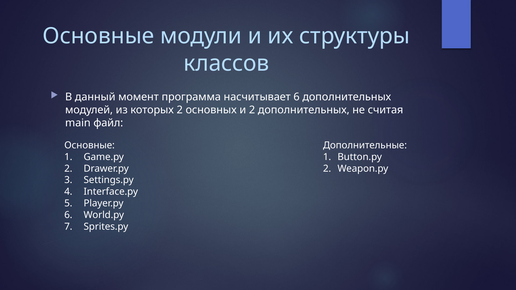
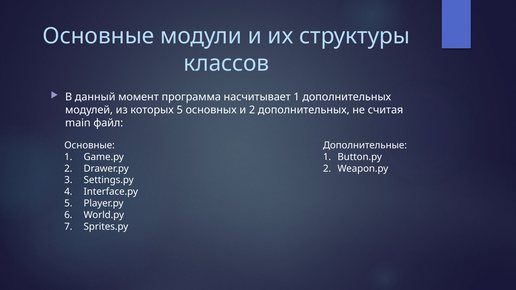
насчитывает 6: 6 -> 1 (297, 97)
которых 2: 2 -> 5 (180, 110)
